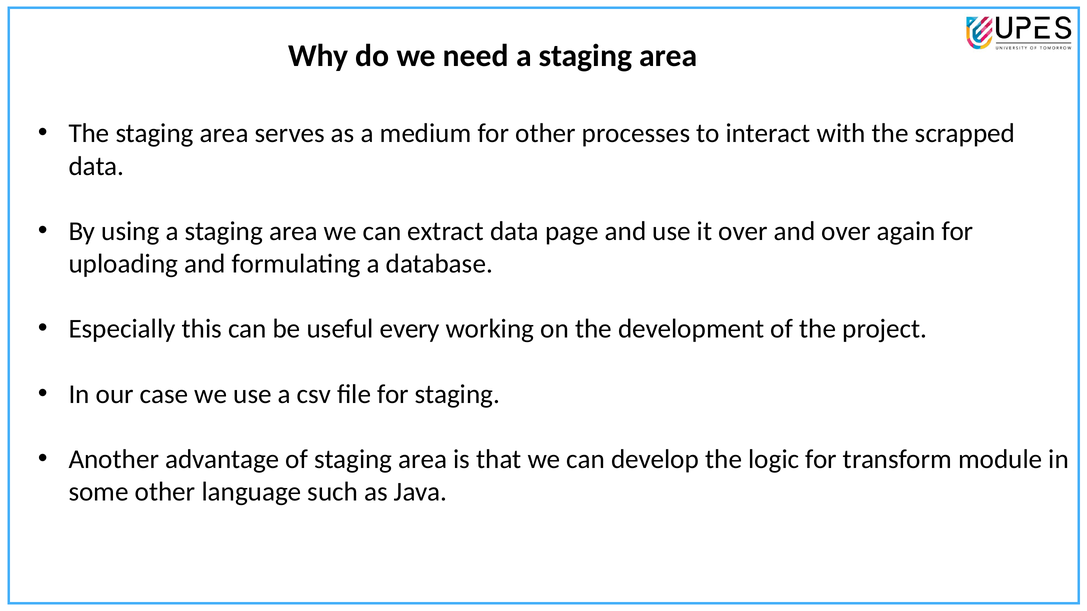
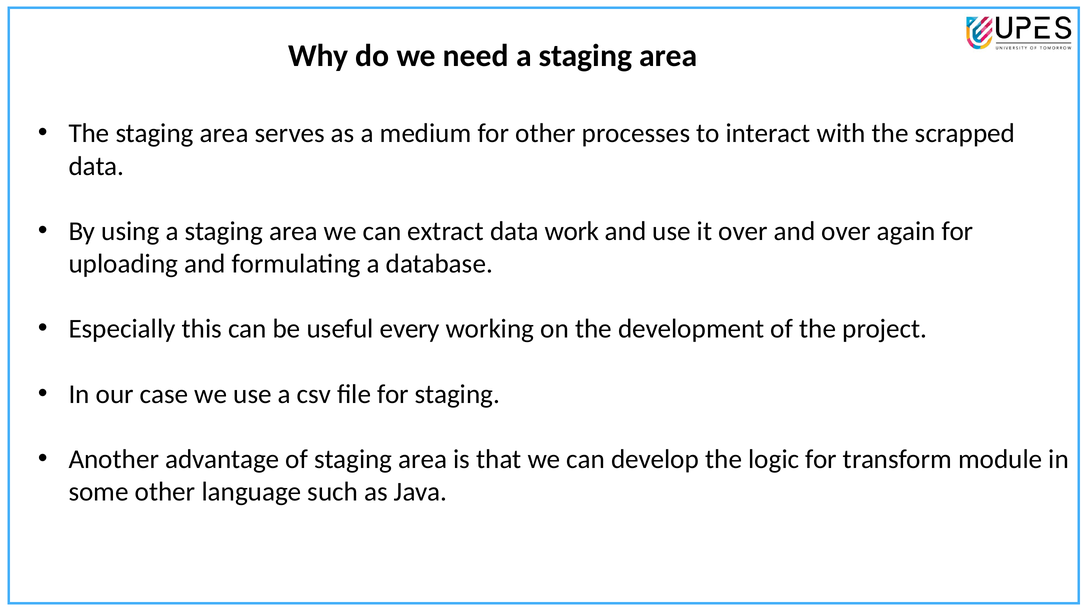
page: page -> work (572, 231)
